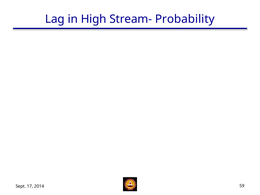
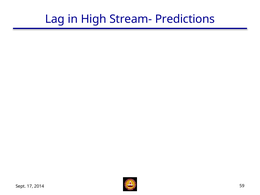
Probability: Probability -> Predictions (185, 19)
